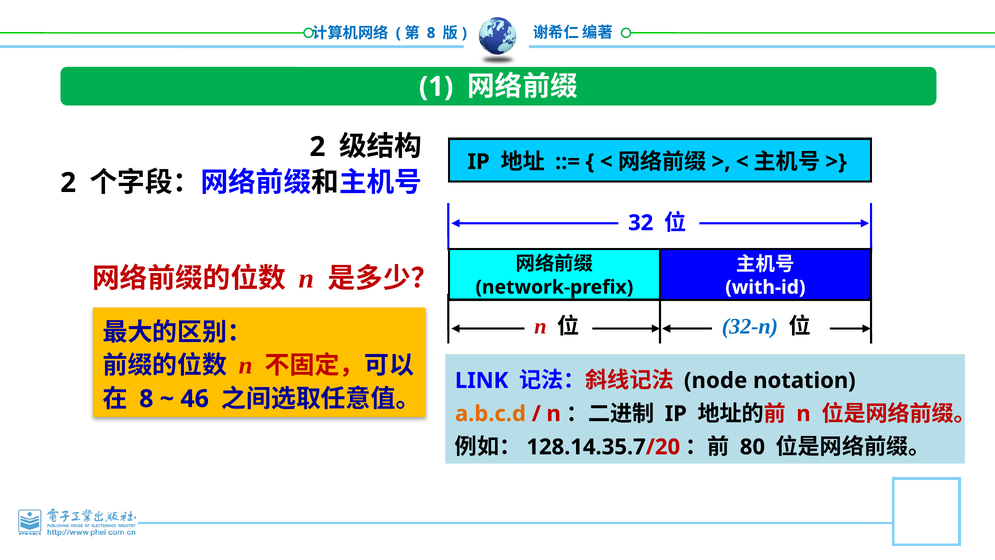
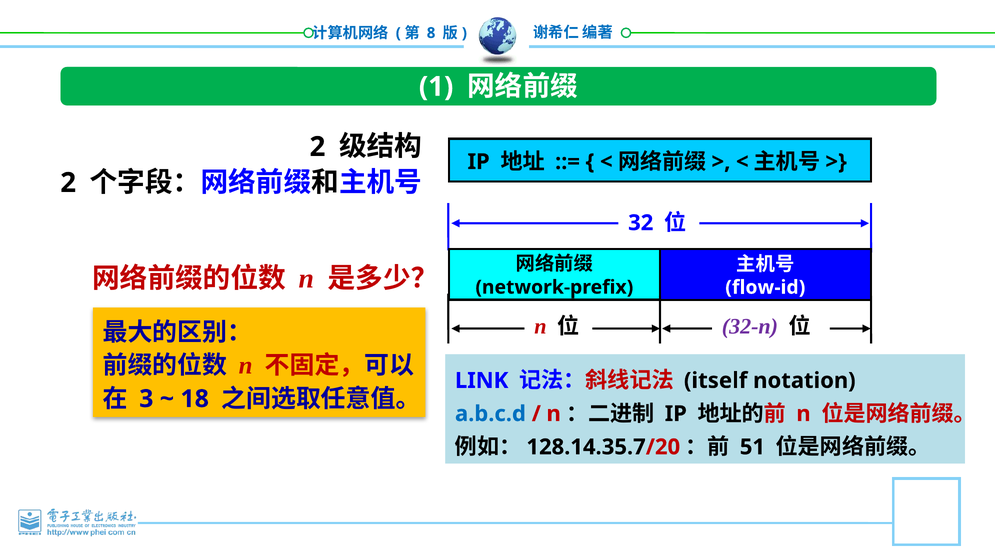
with-id: with-id -> flow-id (765, 287)
32-n colour: blue -> purple (750, 326)
node: node -> itself (716, 380)
8: 8 -> 3 (146, 399)
46: 46 -> 18 (195, 399)
a.b.c.d colour: orange -> blue (490, 414)
80: 80 -> 51 (752, 447)
